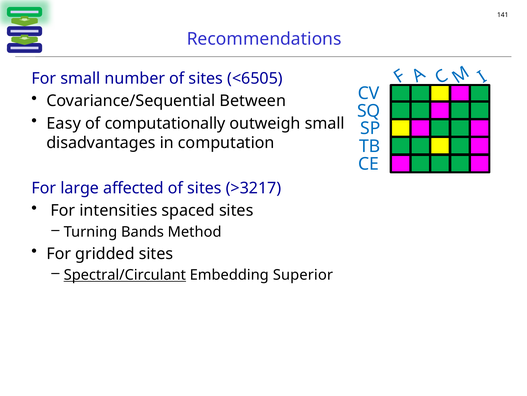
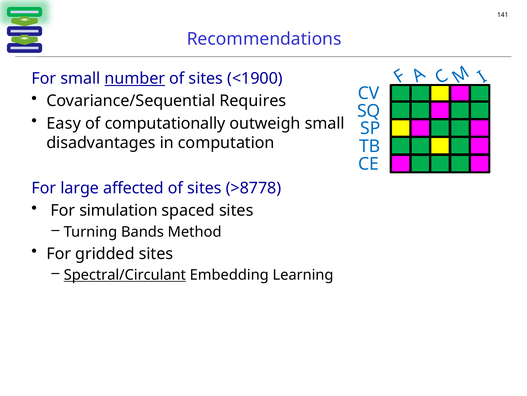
number underline: none -> present (135, 78)
<6505: <6505 -> <1900 (255, 78)
Between: Between -> Requires (253, 101)
>3217: >3217 -> >8778 (254, 188)
intensities: intensities -> simulation (118, 210)
Superior: Superior -> Learning (303, 275)
